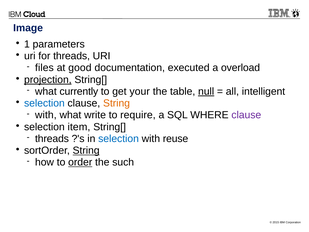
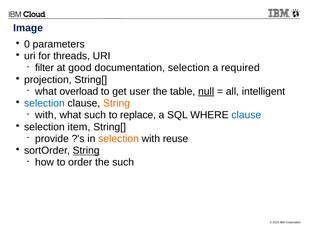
1: 1 -> 0 (27, 44)
files: files -> filter (45, 68)
documentation executed: executed -> selection (189, 68)
overload: overload -> required (240, 68)
projection underline: present -> none (48, 80)
currently: currently -> overload (79, 91)
your: your -> user (140, 91)
what write: write -> such (95, 115)
require: require -> replace (138, 115)
clause colour: purple -> blue (246, 115)
threads: threads -> provide (52, 139)
selection colour: blue -> orange (119, 139)
order underline: present -> none (80, 162)
